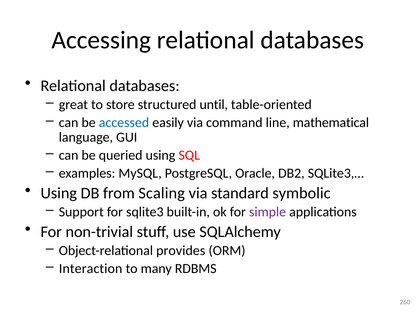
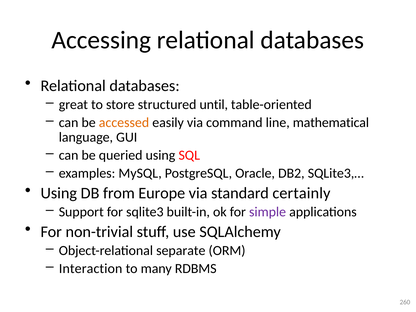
accessed colour: blue -> orange (124, 122)
Scaling: Scaling -> Europe (162, 193)
symbolic: symbolic -> certainly (301, 193)
provides: provides -> separate (181, 251)
